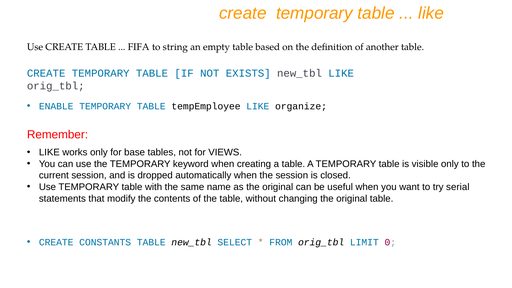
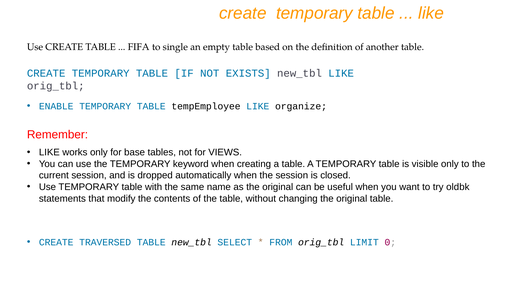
string: string -> single (175, 47)
serial: serial -> oldbk (458, 187)
CONSTANTS: CONSTANTS -> TRAVERSED (105, 242)
